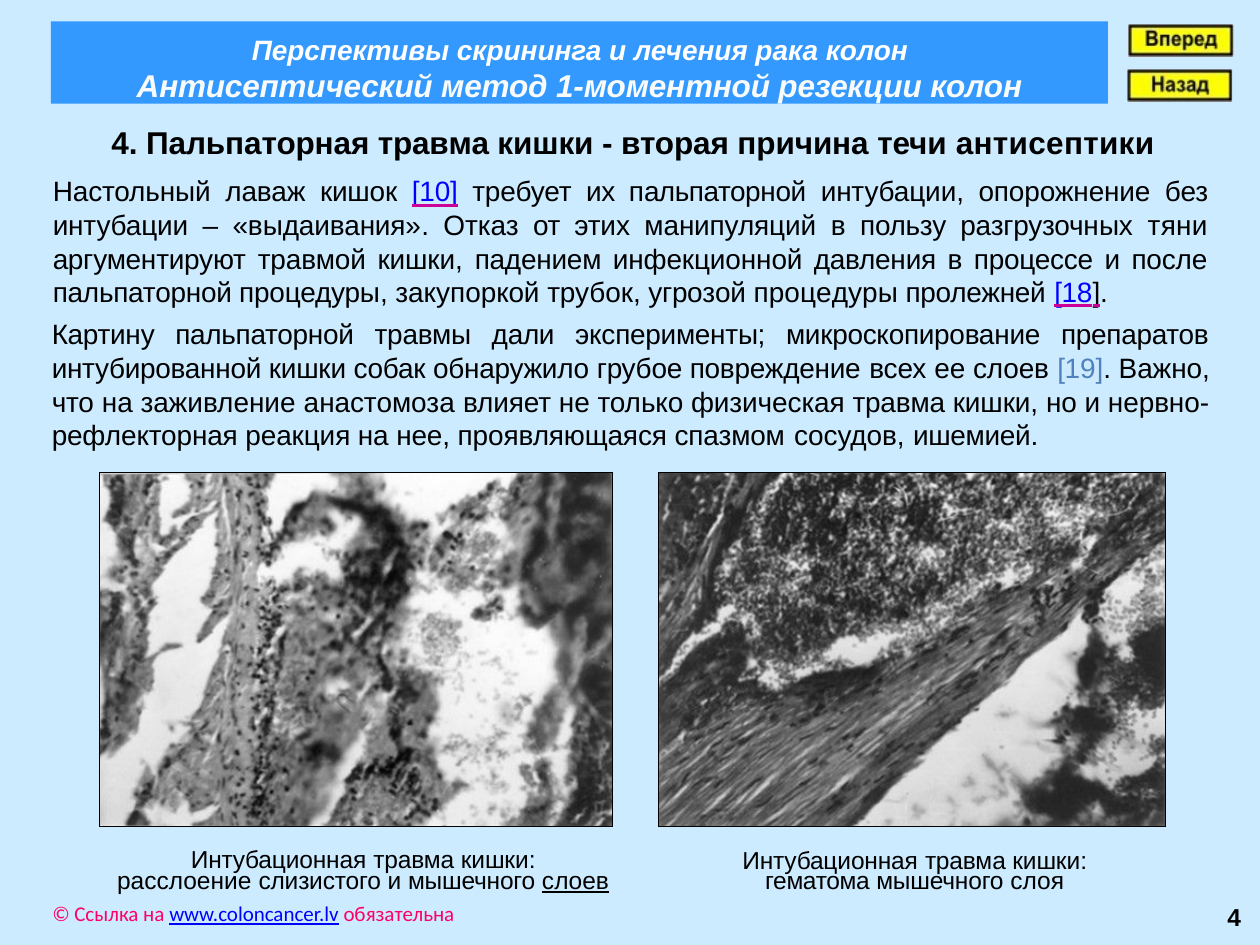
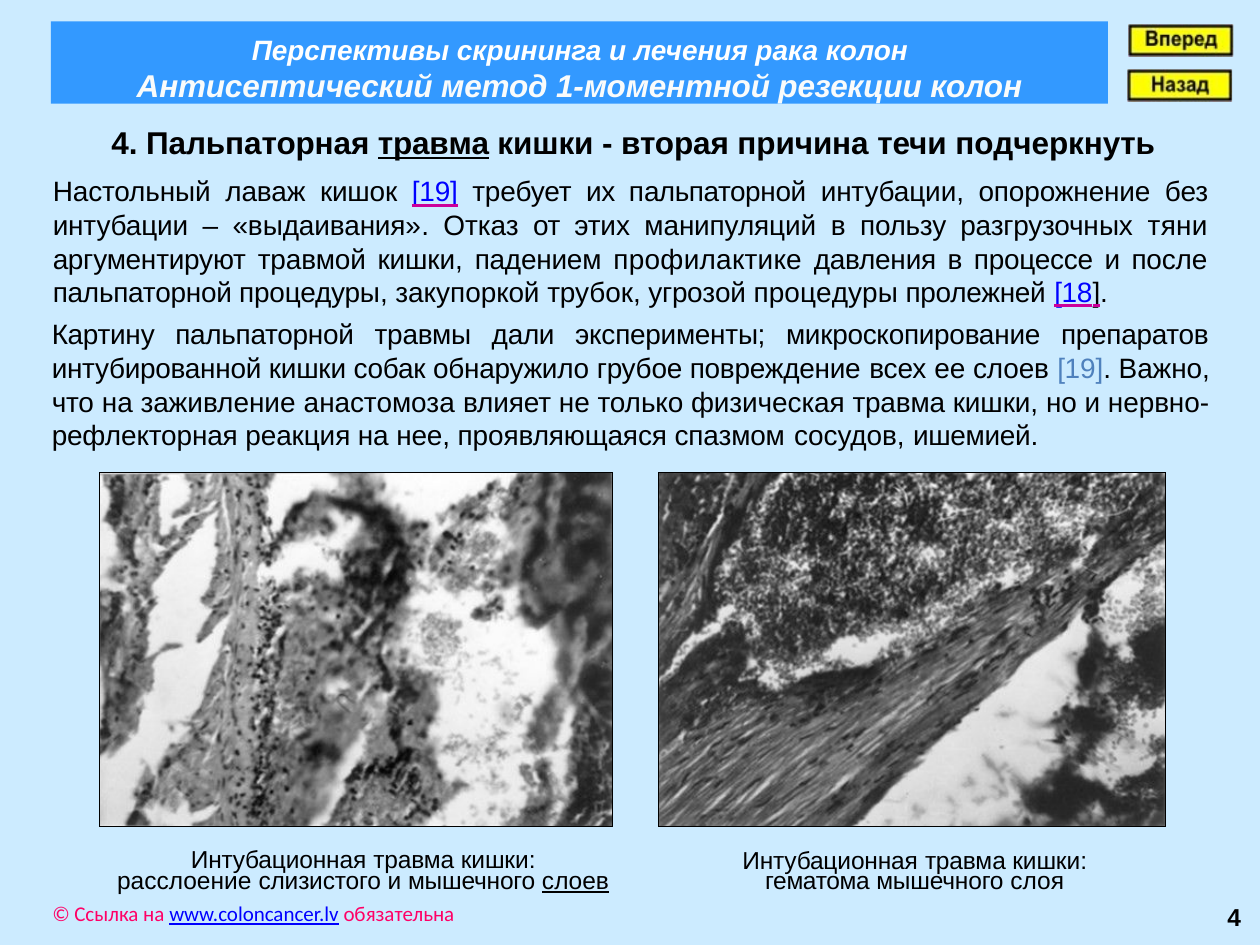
травма underline: none -> present (434, 144)
антисептики: антисептики -> подчеркнуть (1055, 144)
кишок 10: 10 -> 19 (435, 193)
инфекционной: инфекционной -> профилактике (708, 260)
